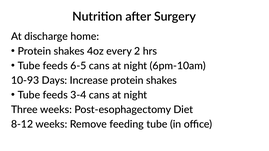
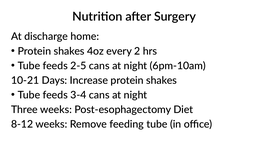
6-5: 6-5 -> 2-5 (78, 66)
10-93: 10-93 -> 10-21 (25, 81)
